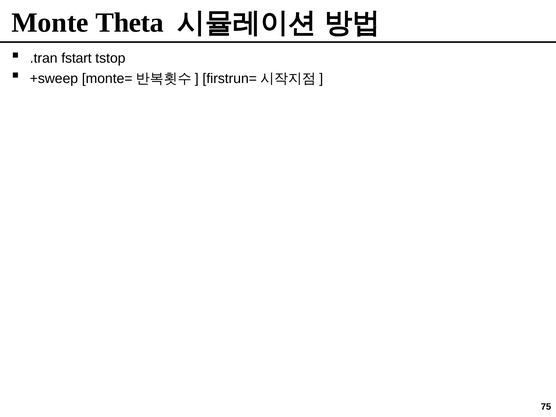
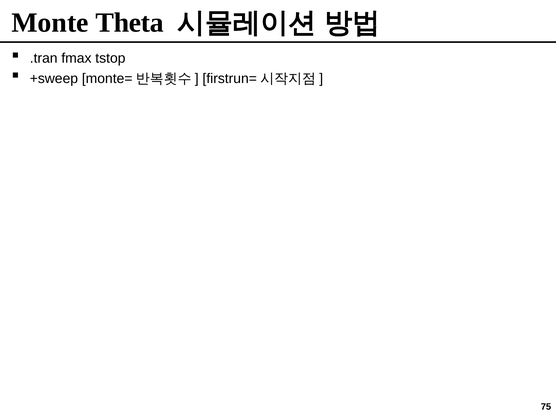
fstart: fstart -> fmax (76, 58)
